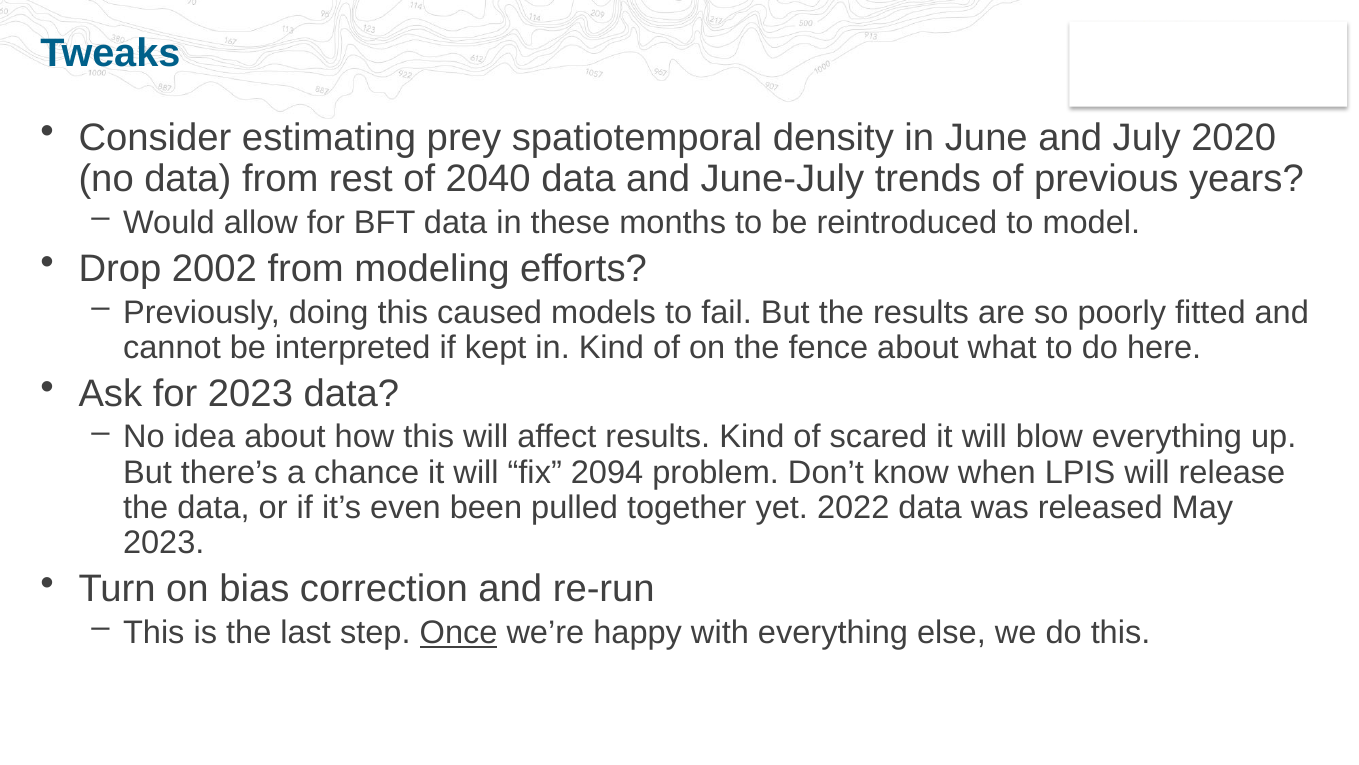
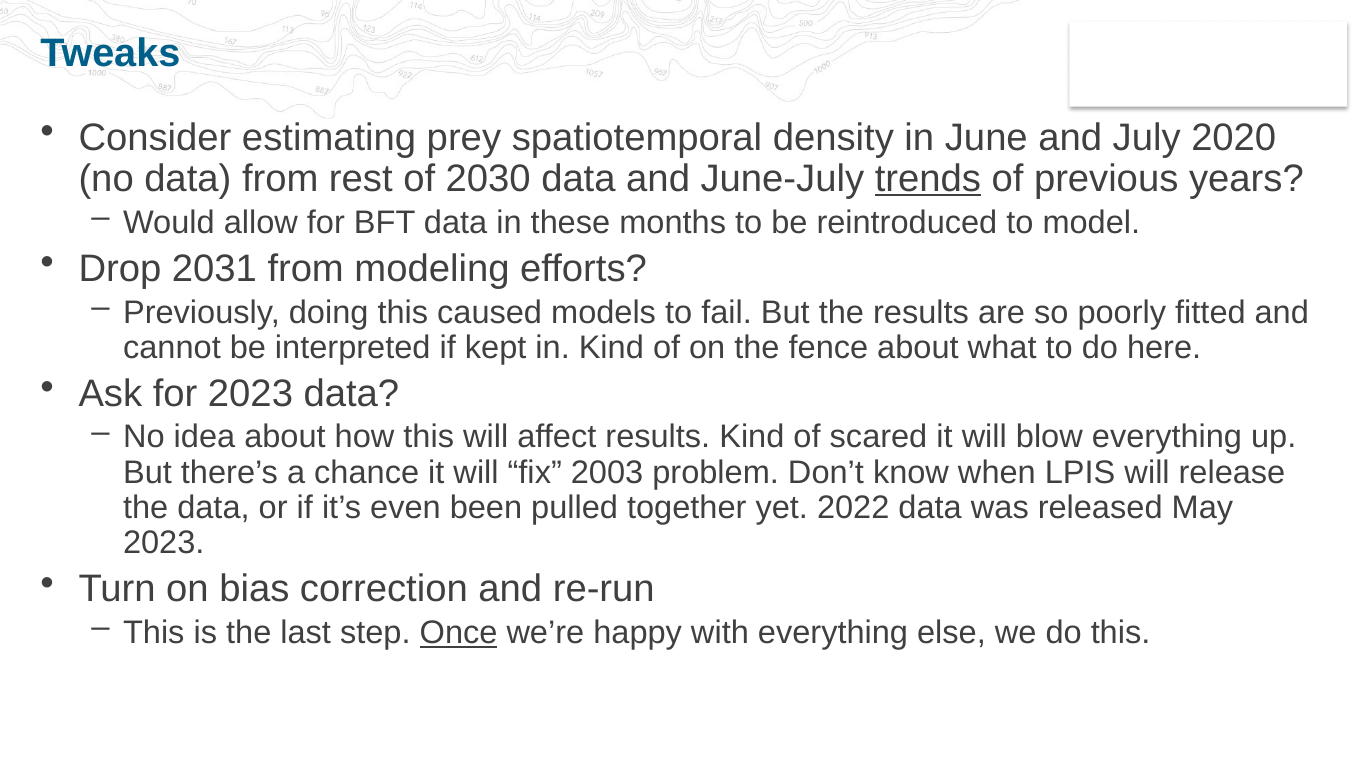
2040: 2040 -> 2030 (488, 179)
trends underline: none -> present (928, 179)
2002: 2002 -> 2031 (214, 268)
2094: 2094 -> 2003 (607, 472)
